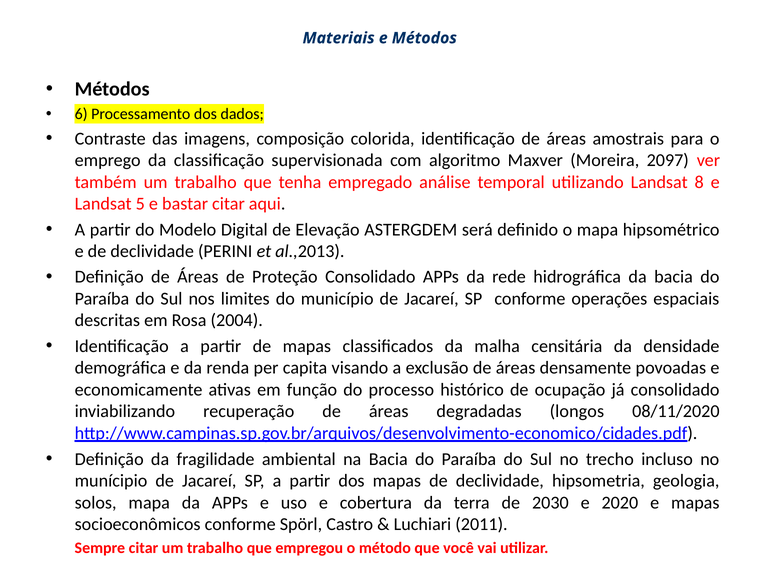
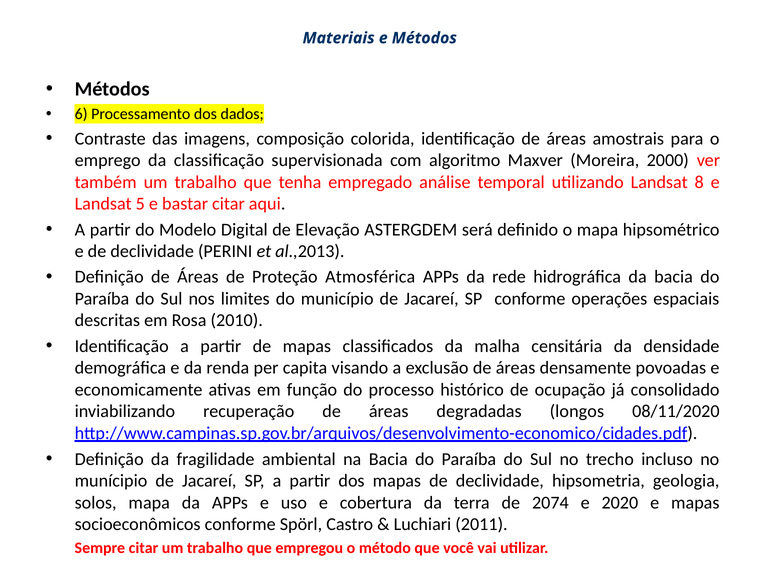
2097: 2097 -> 2000 (668, 160)
Proteção Consolidado: Consolidado -> Atmosférica (370, 277)
2004: 2004 -> 2010 (237, 320)
2030: 2030 -> 2074 (550, 502)
